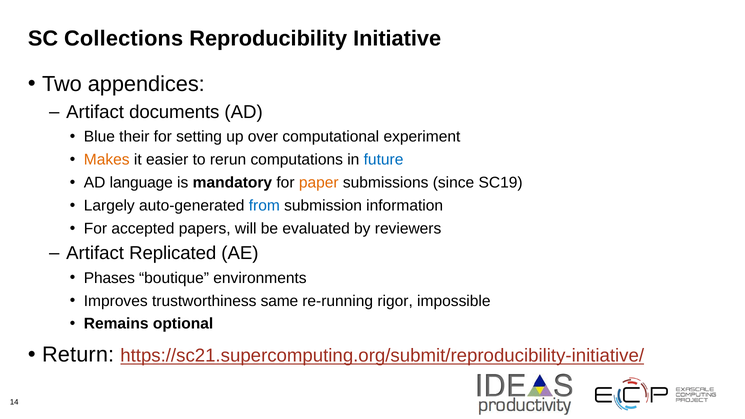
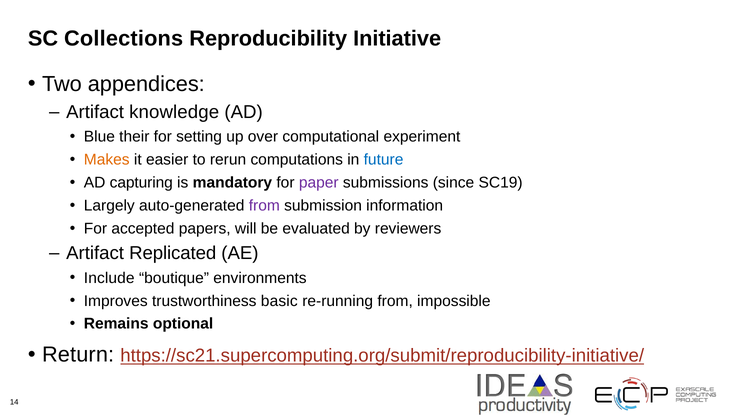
documents: documents -> knowledge (174, 112)
language: language -> capturing (141, 183)
paper colour: orange -> purple (319, 183)
from colour: blue -> purple (264, 206)
Phases: Phases -> Include (109, 278)
same: same -> basic (279, 301)
re-running rigor: rigor -> from (395, 301)
